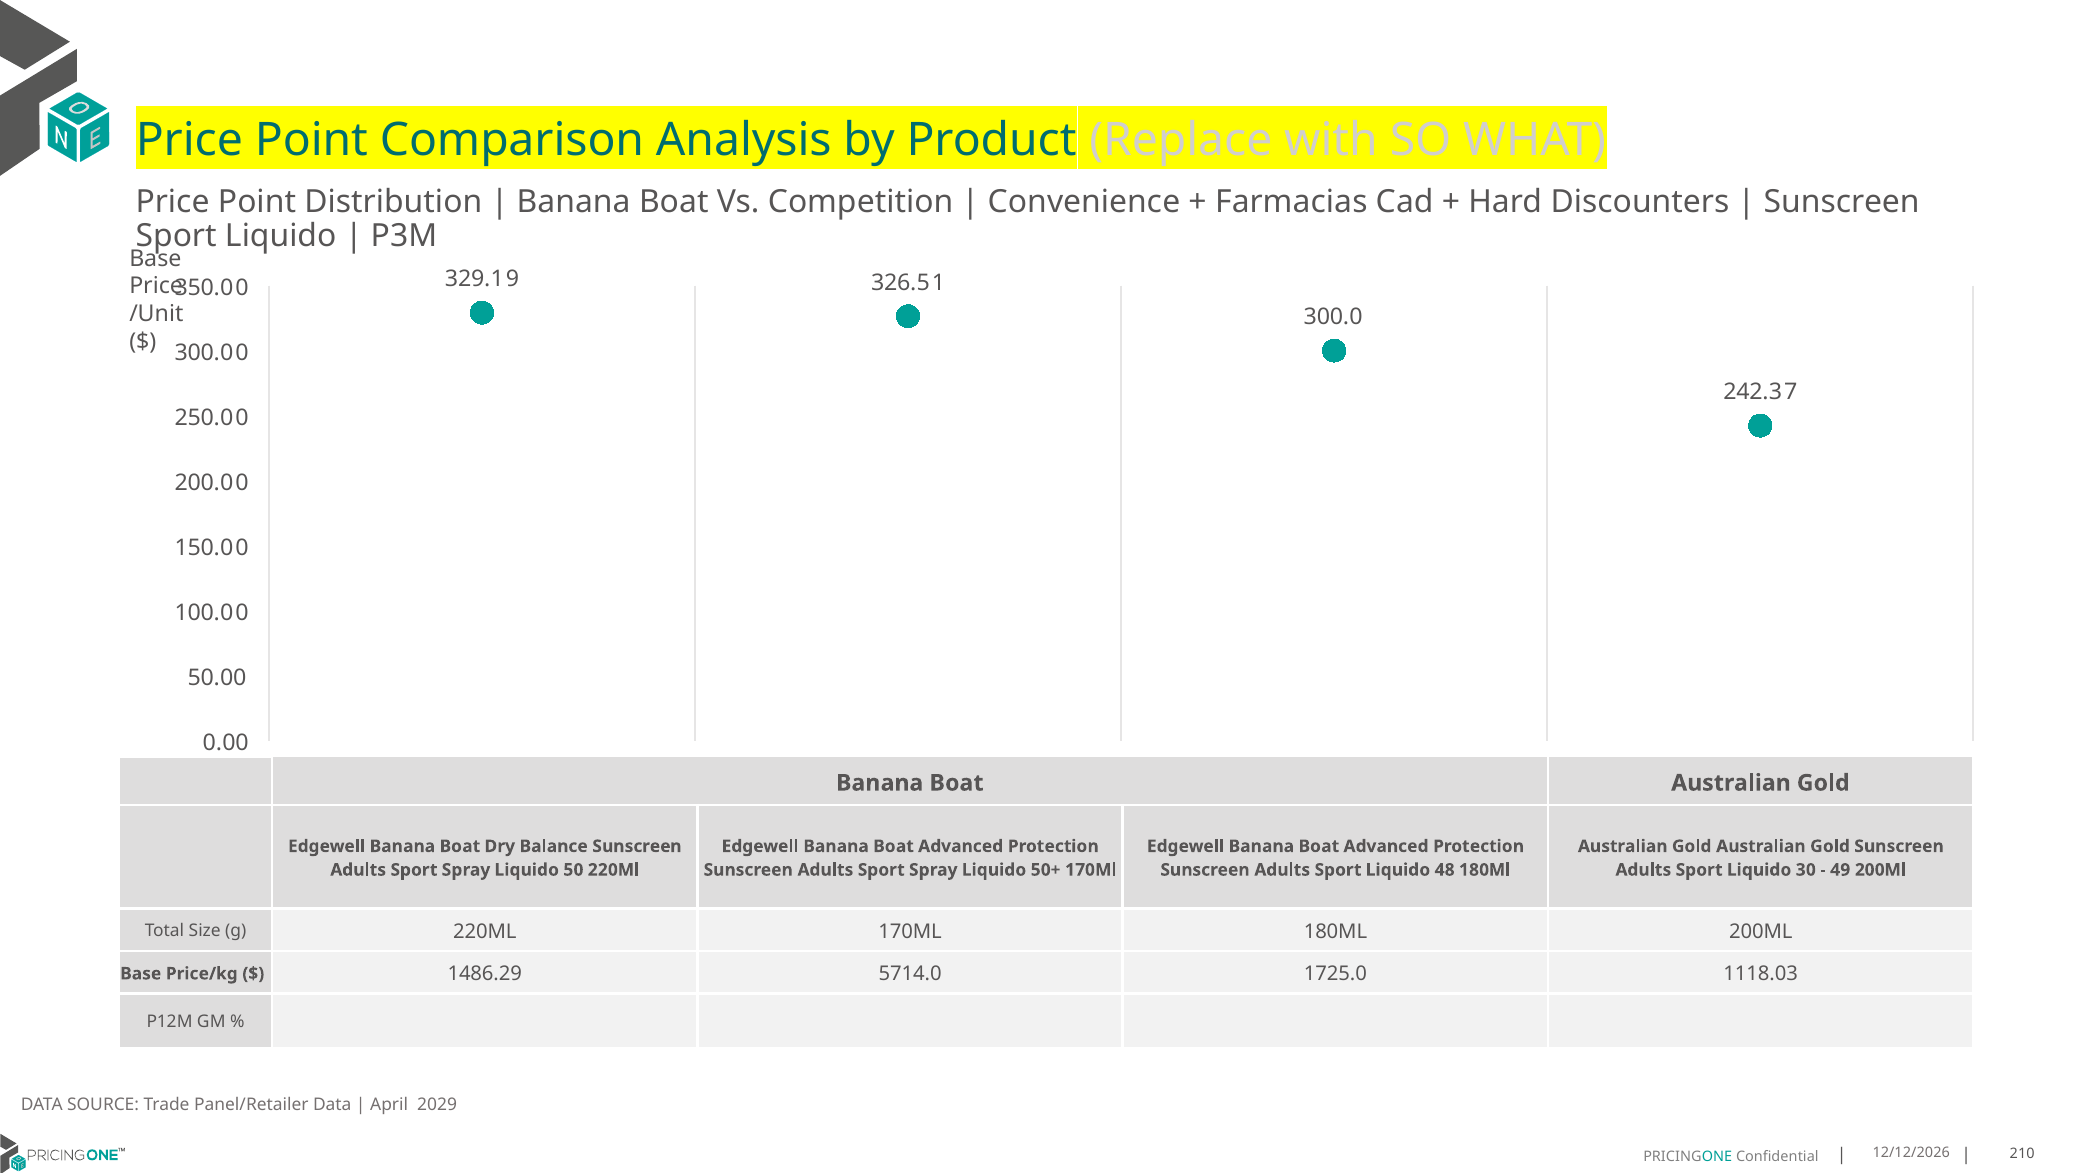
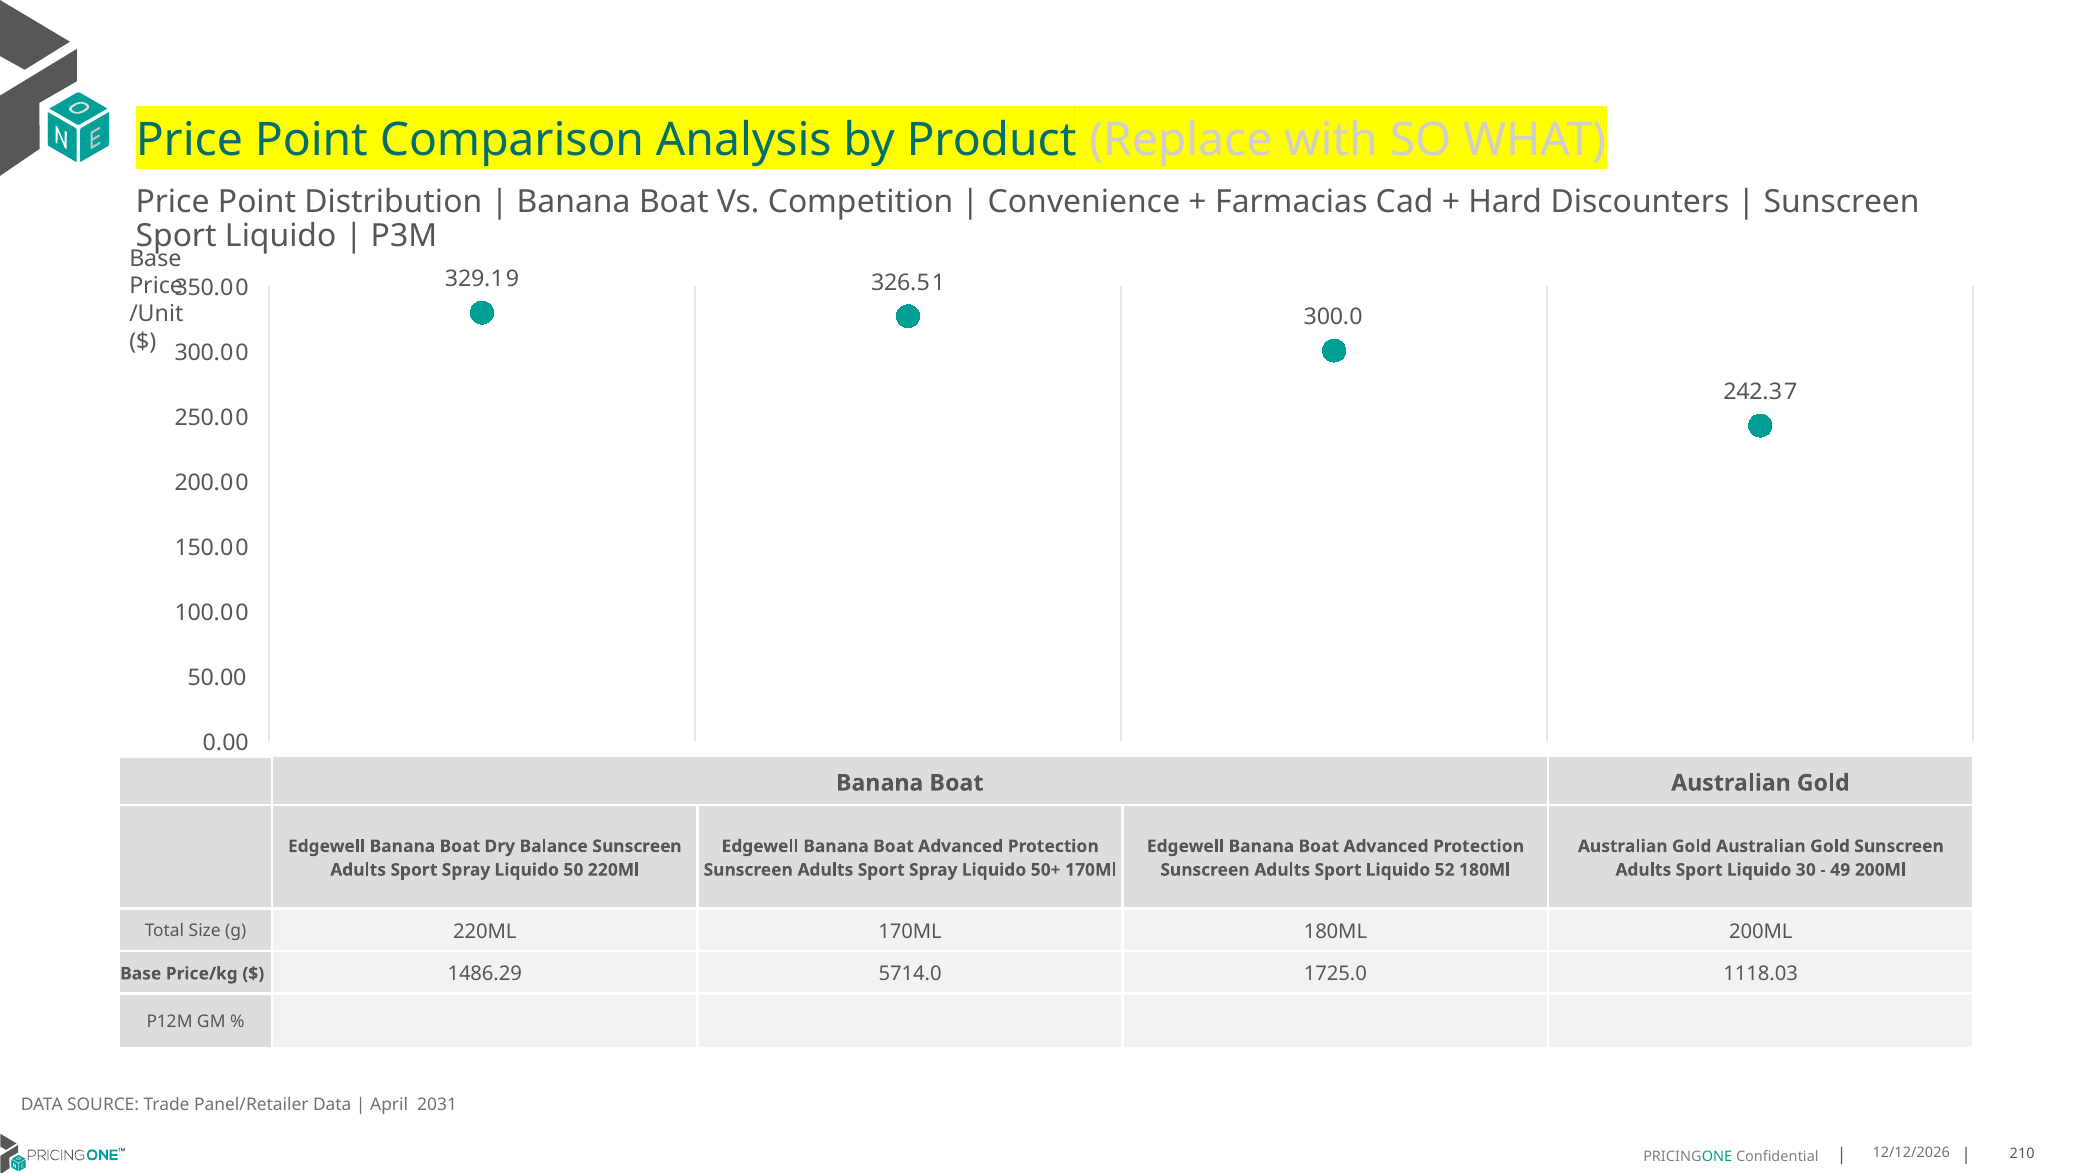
48: 48 -> 52 (1445, 870)
2029: 2029 -> 2031 (437, 1105)
